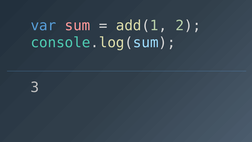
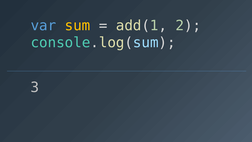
sum colour: pink -> yellow (78, 26)
